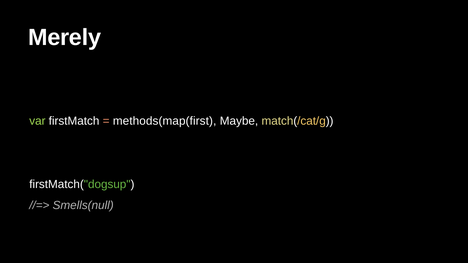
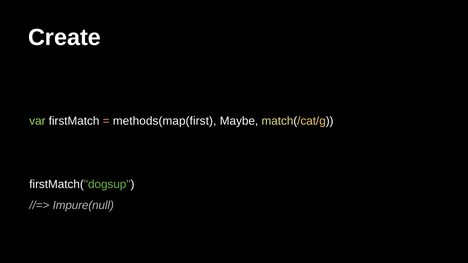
Merely: Merely -> Create (64, 37)
Smells(null: Smells(null -> Impure(null (83, 205)
